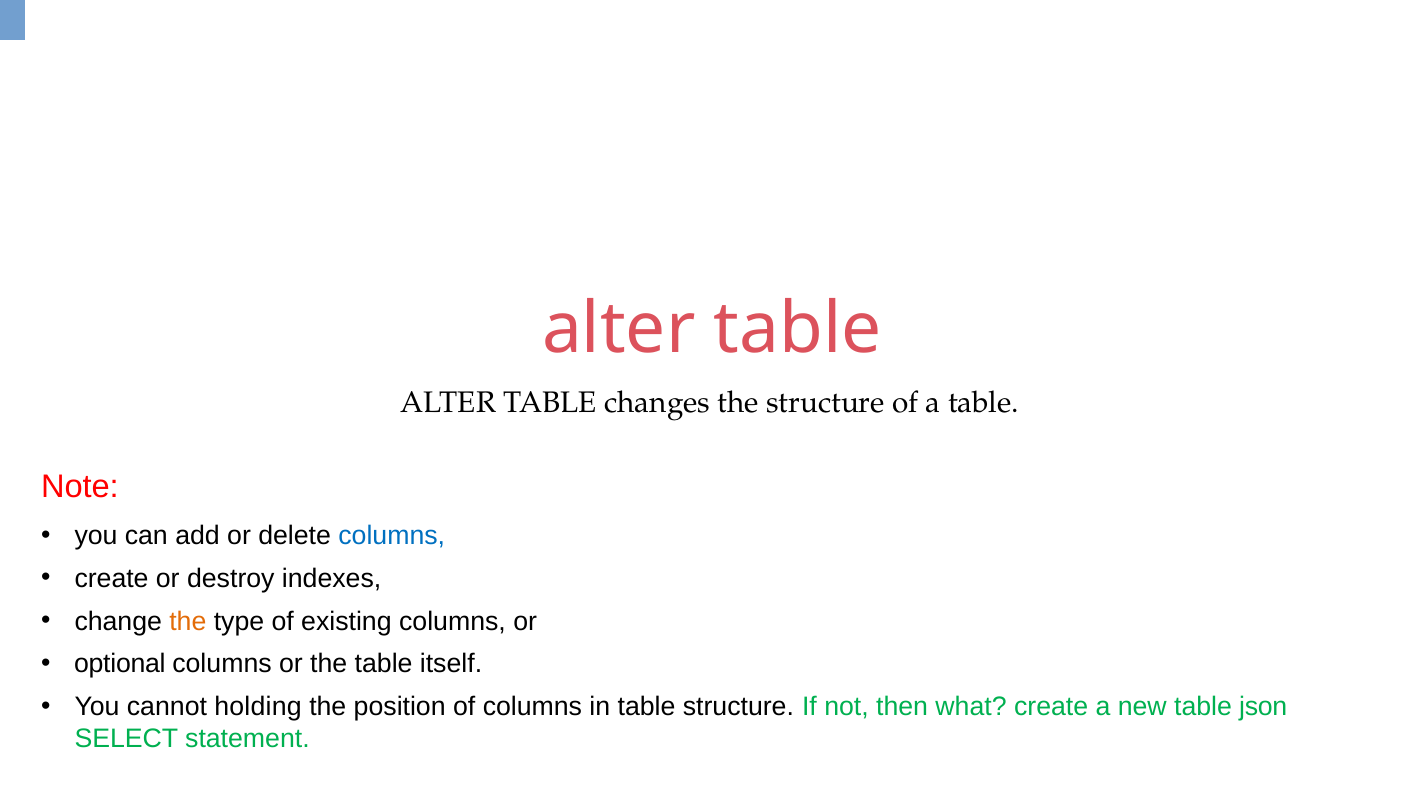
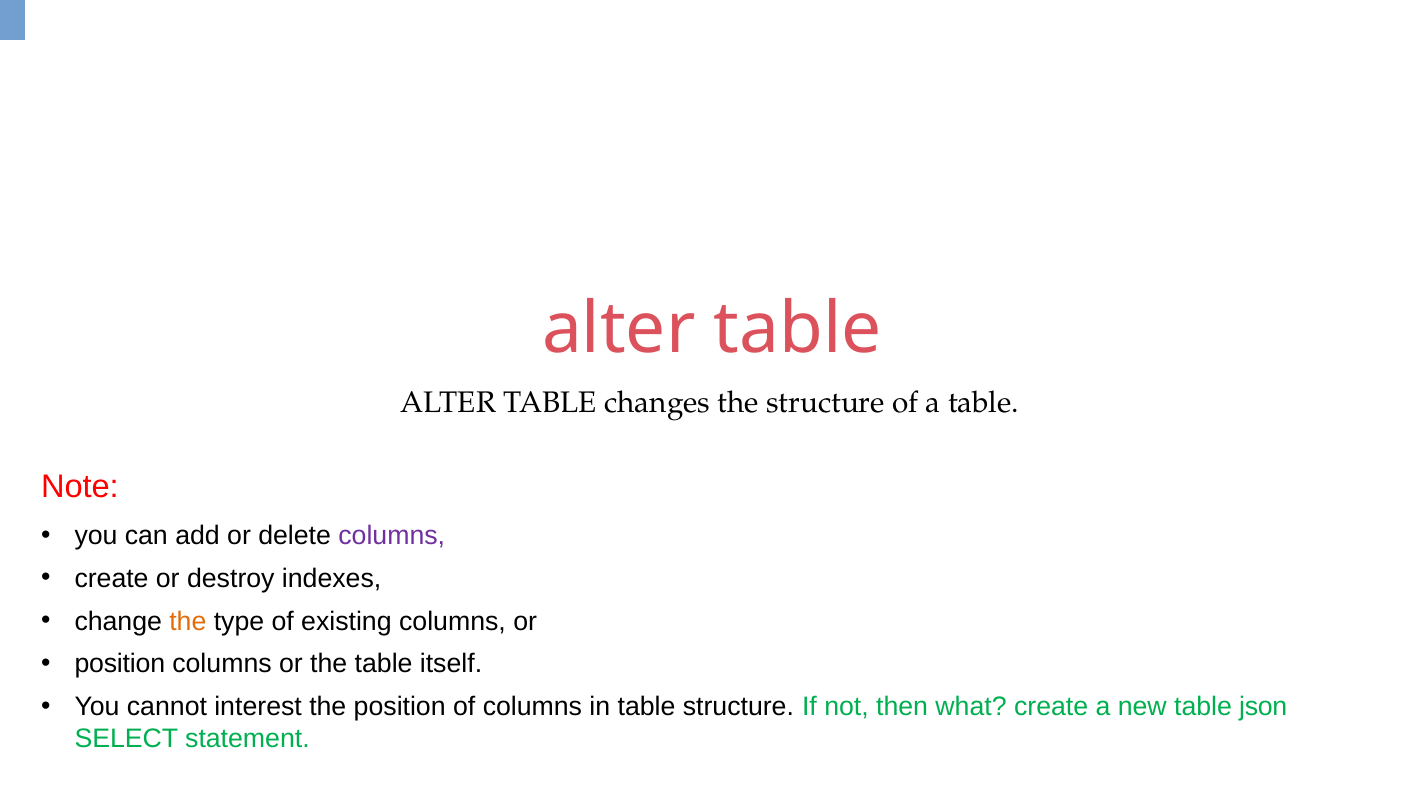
columns colour: blue -> purple (392, 536)
optional: optional -> position (120, 664)
holding: holding -> interest (258, 707)
